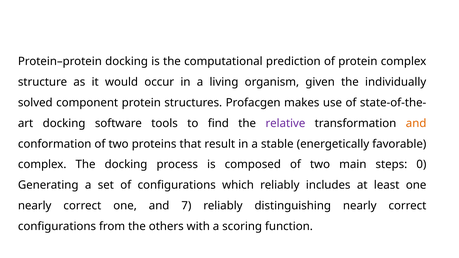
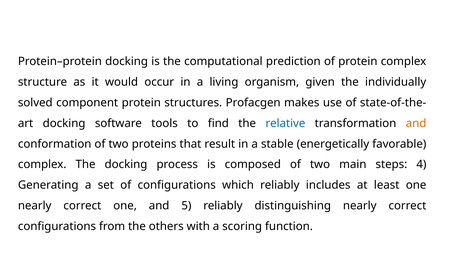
relative colour: purple -> blue (285, 123)
0: 0 -> 4 (421, 165)
7: 7 -> 5 (186, 206)
